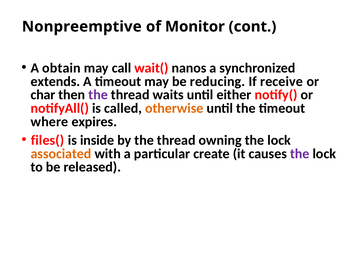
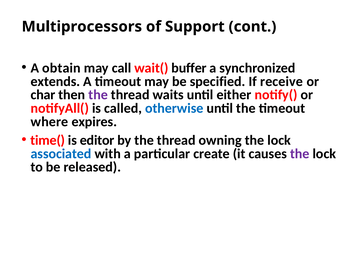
Nonpreemptive: Nonpreemptive -> Multiprocessors (82, 27)
Monitor: Monitor -> Support (195, 27)
nanos: nanos -> buffer (189, 68)
reducing: reducing -> specified (218, 81)
otherwise colour: orange -> blue (174, 108)
files(: files( -> time( (48, 140)
inside: inside -> editor (97, 140)
associated colour: orange -> blue (61, 154)
